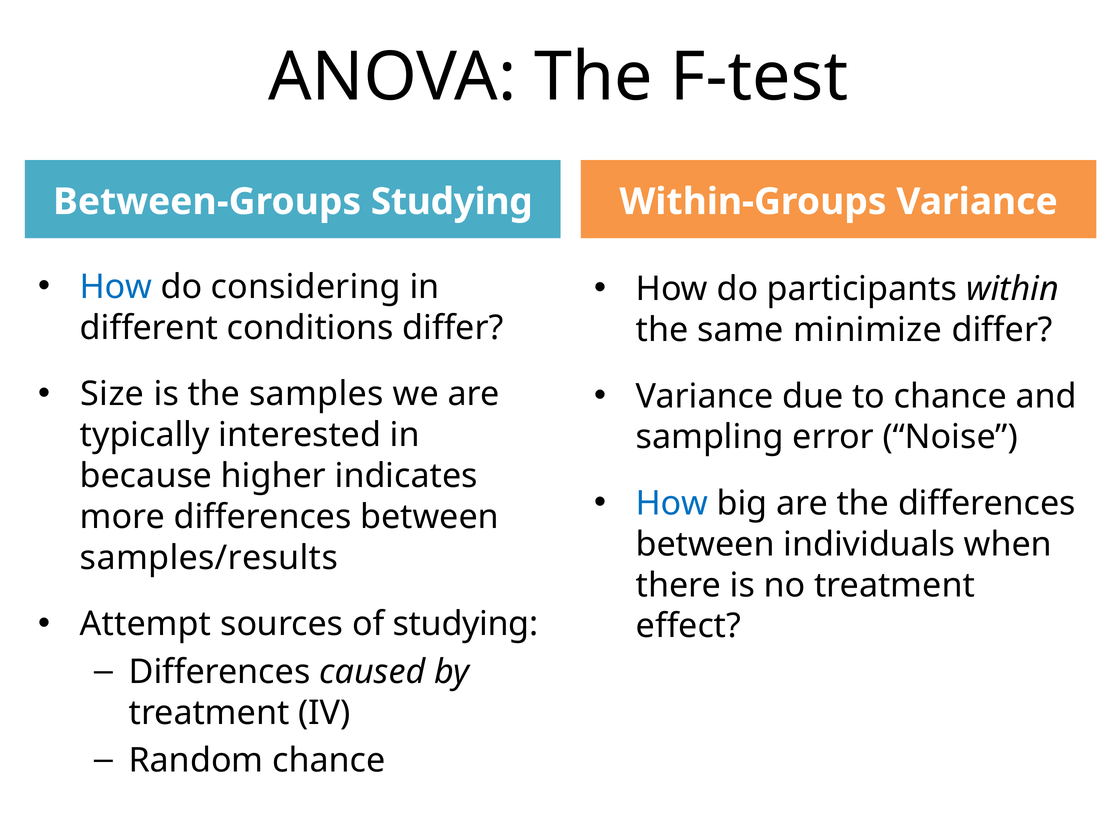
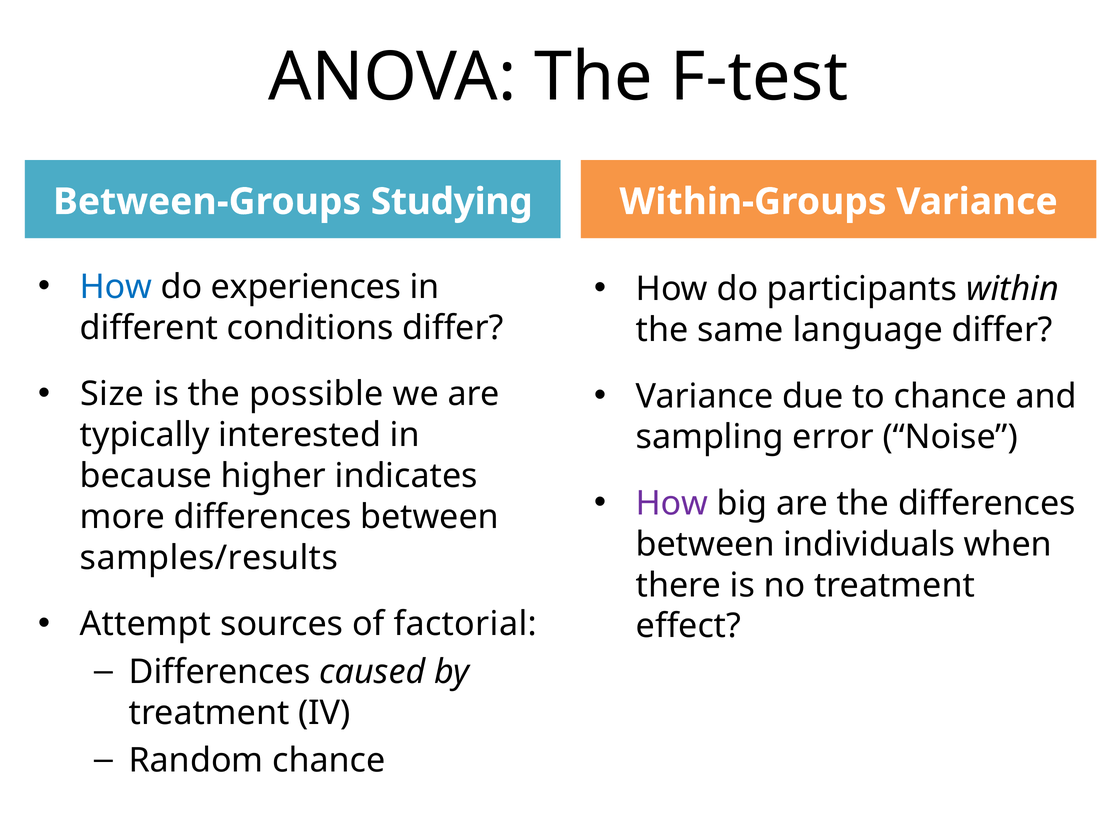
considering: considering -> experiences (306, 287)
minimize: minimize -> language (868, 330)
samples: samples -> possible (316, 394)
How colour: blue -> purple (672, 503)
of studying: studying -> factorial (465, 624)
